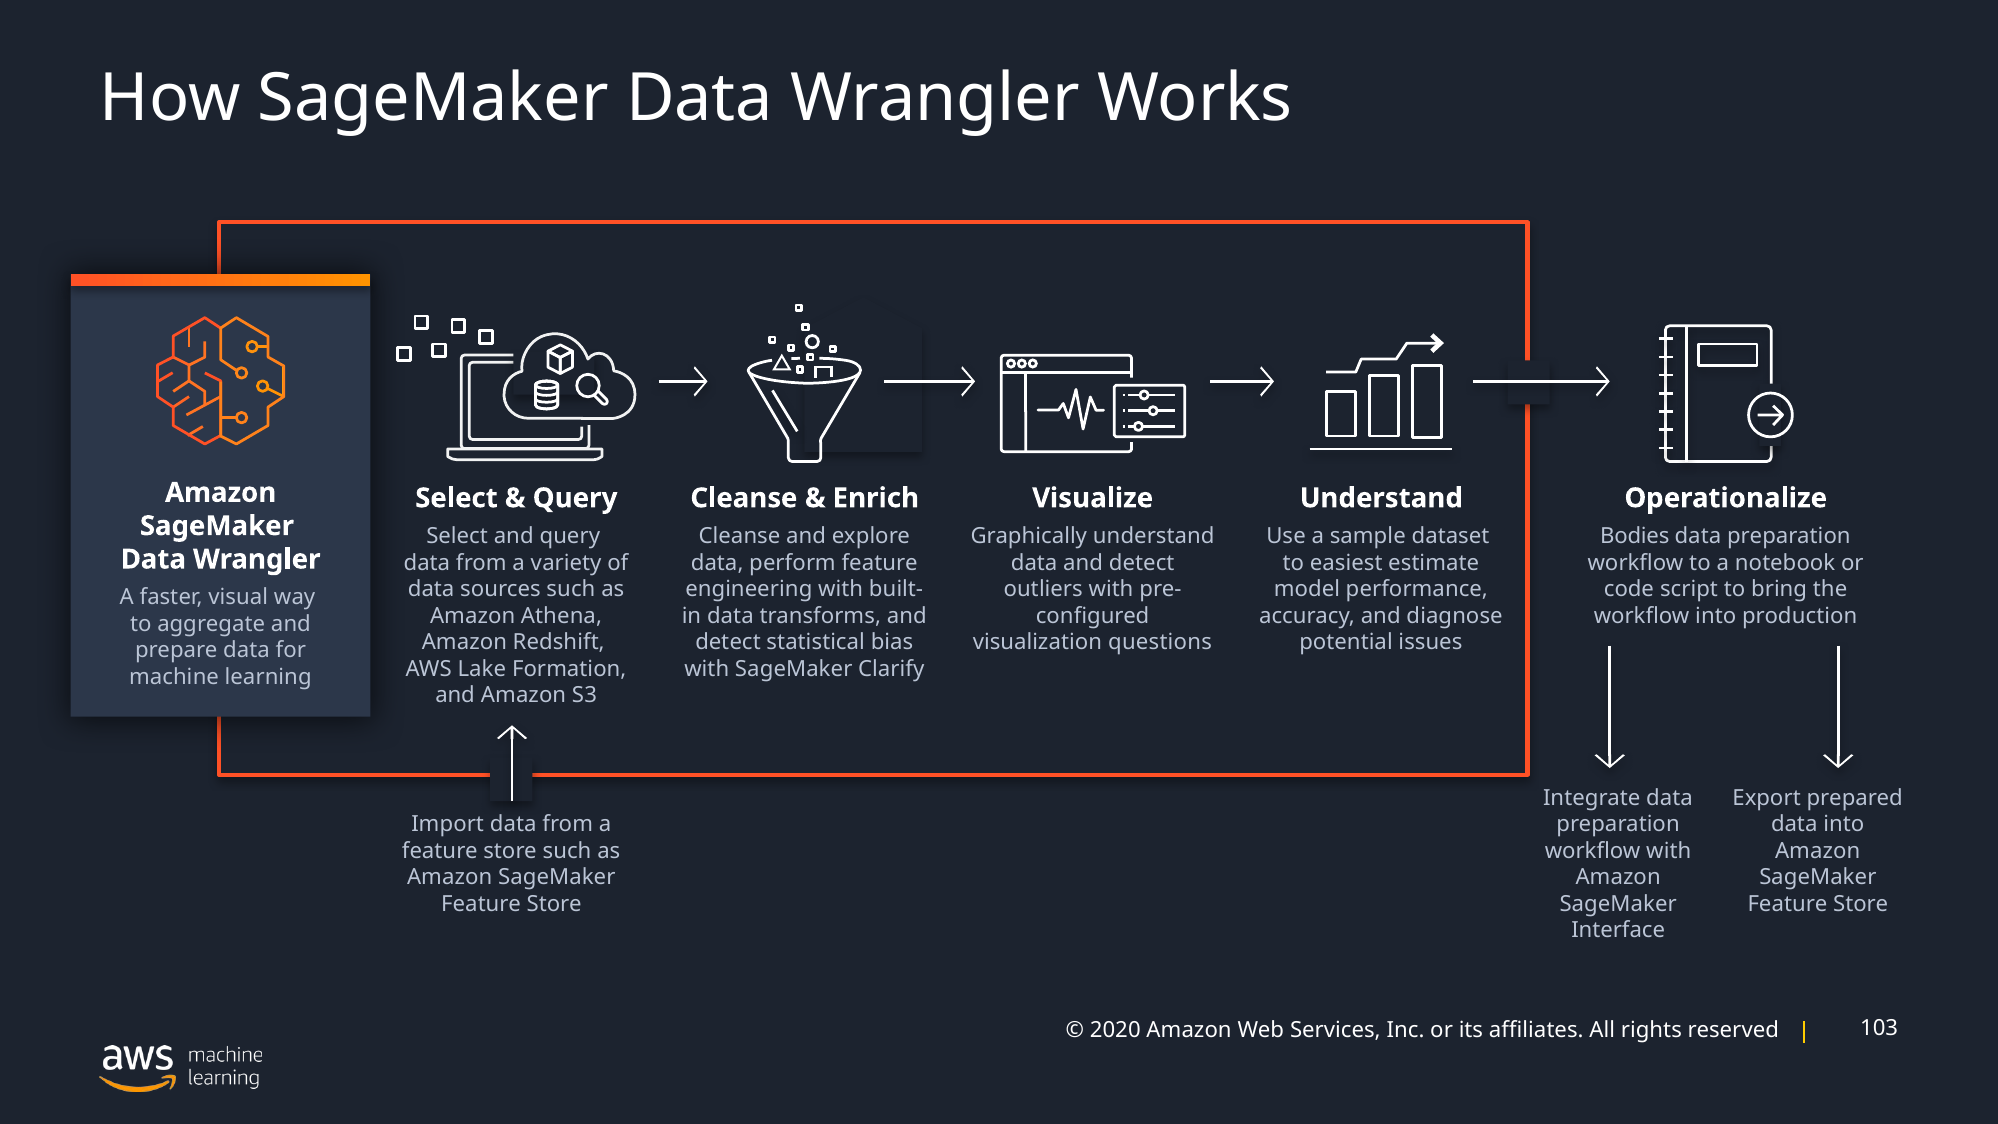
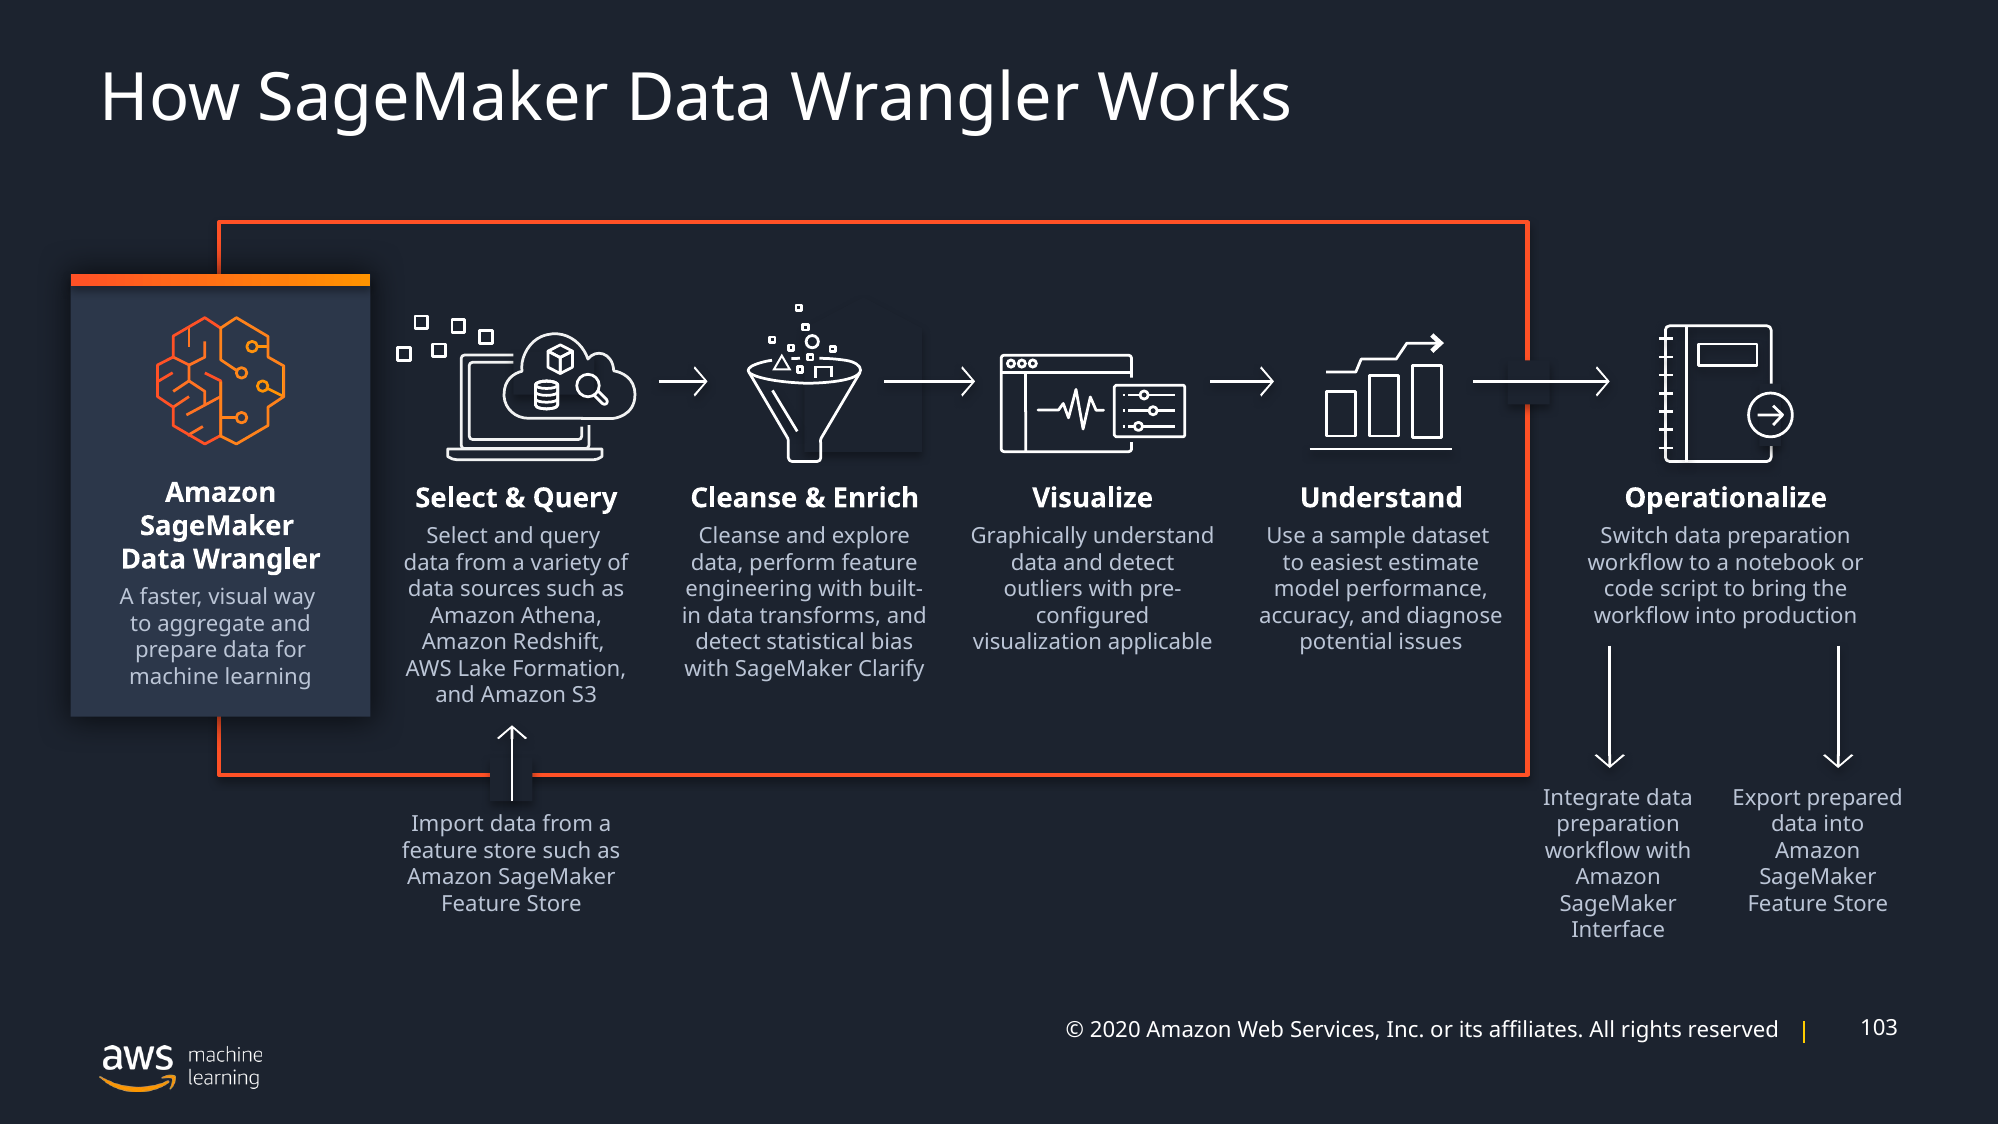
Bodies: Bodies -> Switch (1635, 536)
questions: questions -> applicable (1160, 642)
